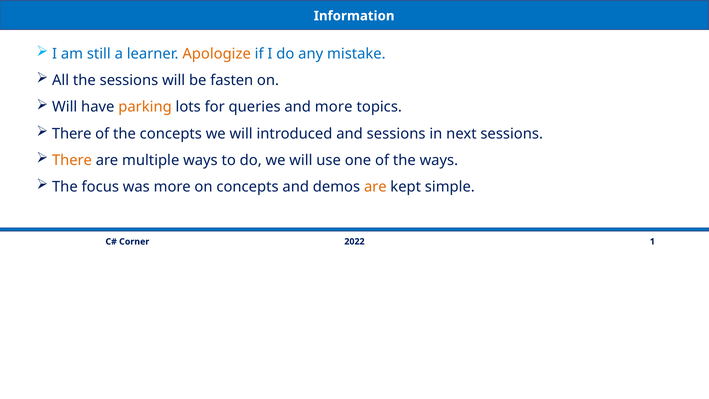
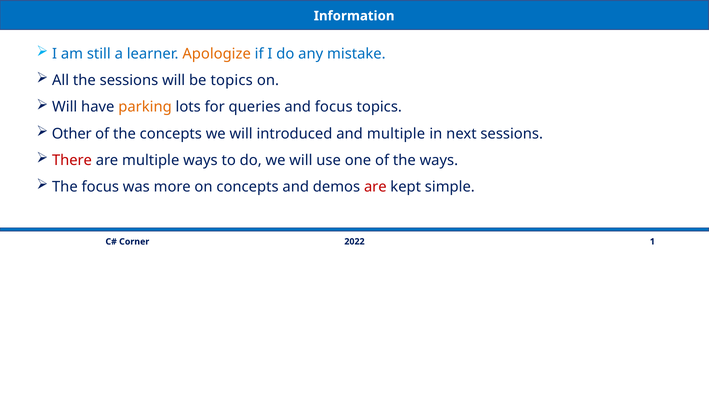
be fasten: fasten -> topics (232, 80)
and more: more -> focus (334, 107)
There: There -> Other (72, 134)
and sessions: sessions -> multiple (396, 134)
There colour: orange -> red (72, 160)
are colour: orange -> red (375, 187)
